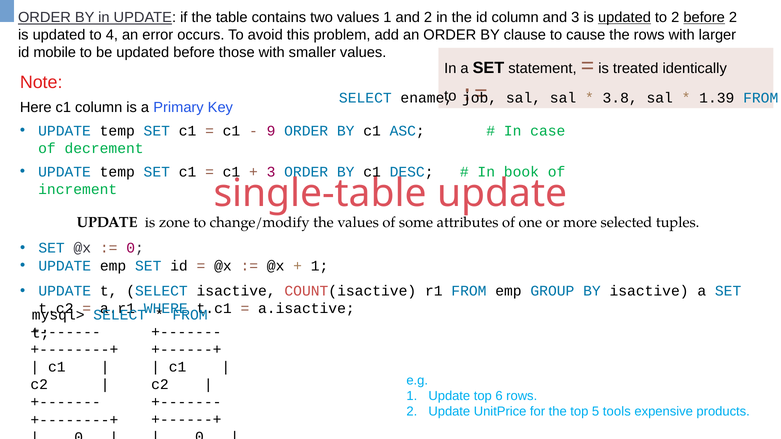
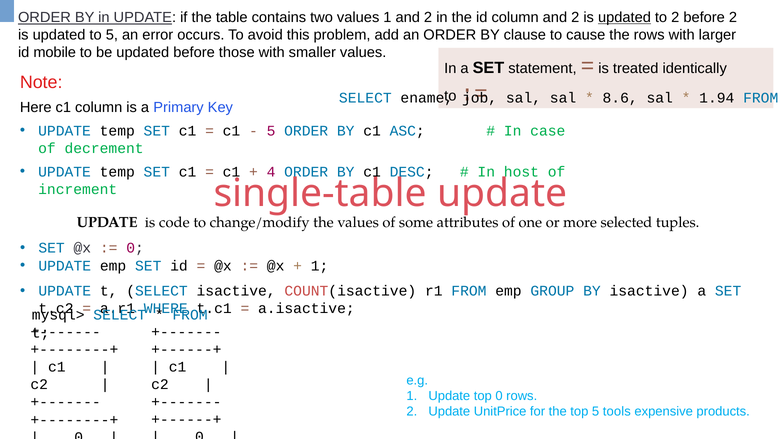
column and 3: 3 -> 2 (575, 17)
before underline: present -> none (704, 17)
to 4: 4 -> 5 (112, 35)
3.8: 3.8 -> 8.6 (620, 98)
1.39: 1.39 -> 1.94 (717, 98)
9: 9 -> 5 (271, 131)
3: 3 -> 4 (271, 172)
book: book -> host (521, 172)
zone: zone -> code (174, 223)
top 6: 6 -> 0 (499, 396)
